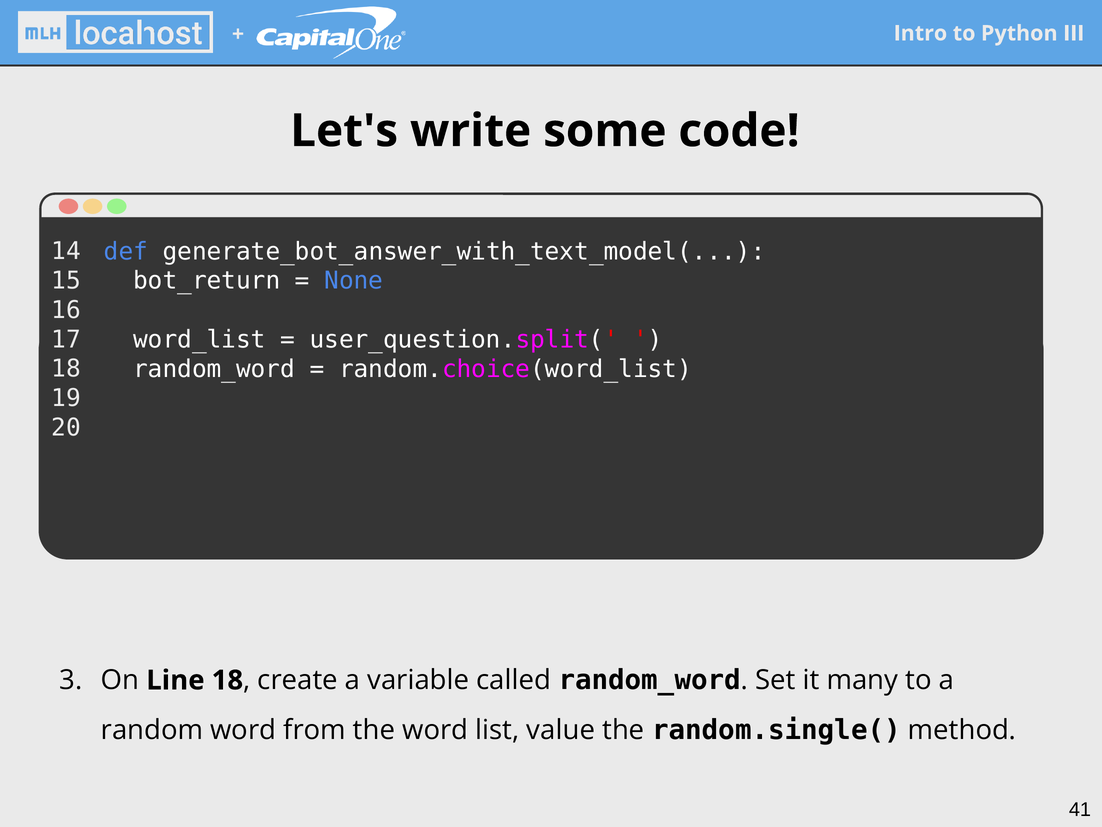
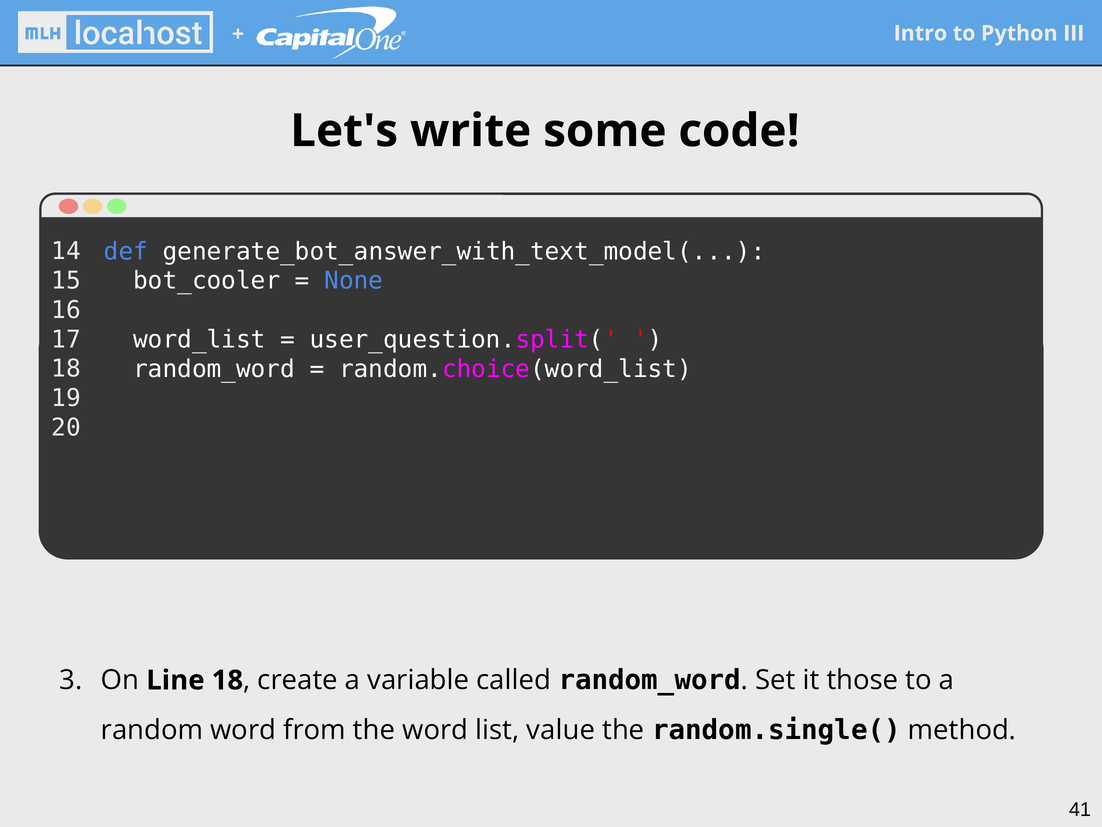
bot_return: bot_return -> bot_cooler (207, 281)
many: many -> those (862, 680)
